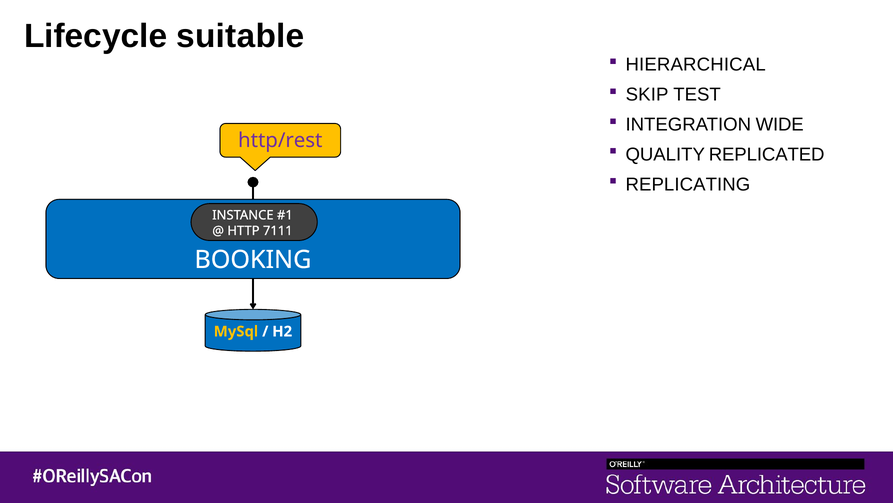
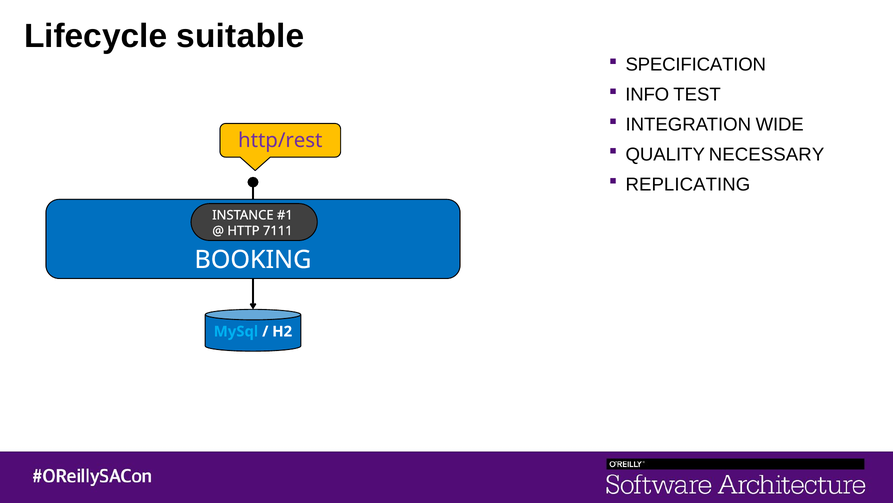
HIERARCHICAL: HIERARCHICAL -> SPECIFICATION (696, 65)
SKIP: SKIP -> INFO (647, 95)
REPLICATED: REPLICATED -> NECESSARY (767, 154)
MySql colour: yellow -> light blue (236, 331)
